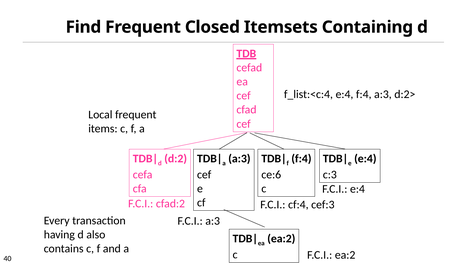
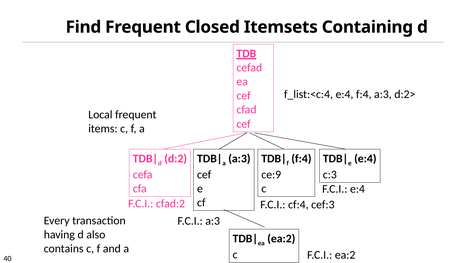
ce:6: ce:6 -> ce:9 (271, 175)
